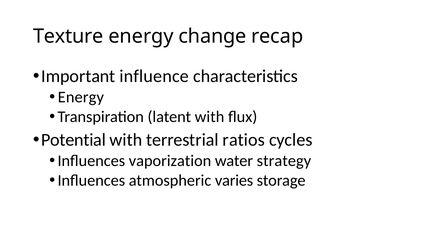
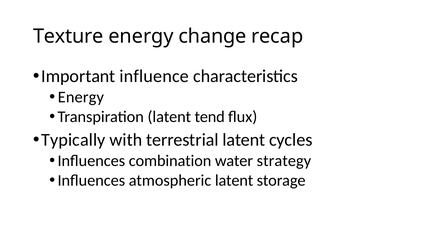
latent with: with -> tend (210, 117)
Potential: Potential -> Typically (73, 140)
terrestrial ratios: ratios -> latent (244, 140)
vaporization: vaporization -> combination (170, 161)
atmospheric varies: varies -> latent (234, 181)
